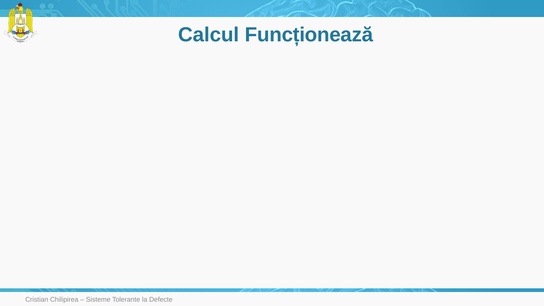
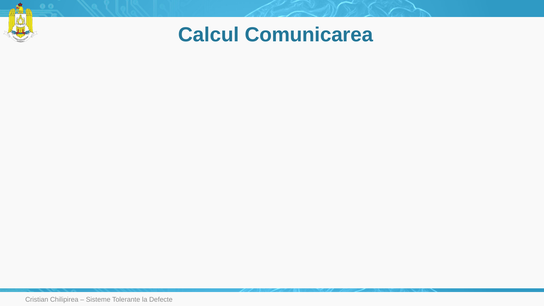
Funcționează: Funcționează -> Comunicarea (309, 35)
